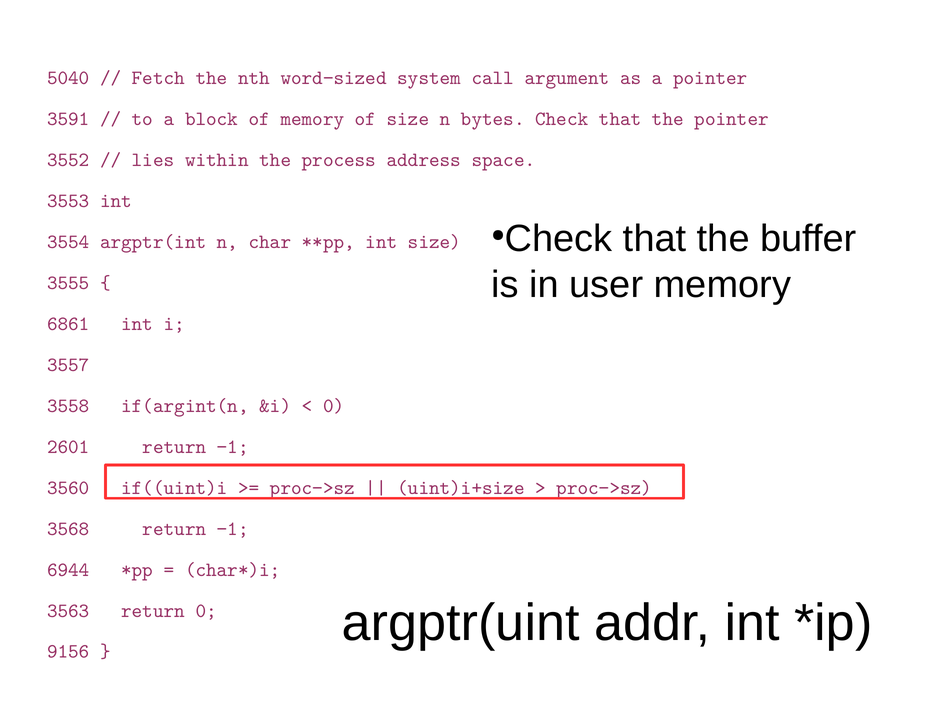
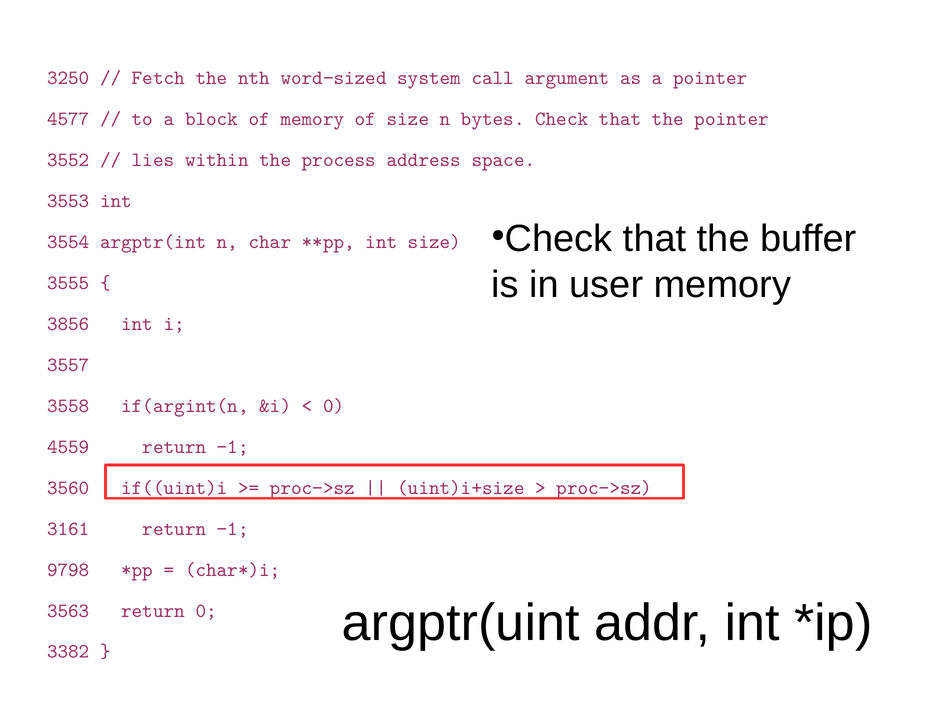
5040: 5040 -> 3250 (68, 78)
3591: 3591 -> 4577 (68, 119)
6861: 6861 -> 3856 (68, 324)
2601: 2601 -> 4559 (68, 447)
3568: 3568 -> 3161 (68, 529)
6944: 6944 -> 9798 (68, 570)
9156: 9156 -> 3382 (68, 652)
